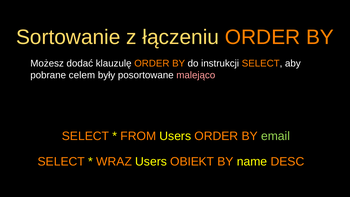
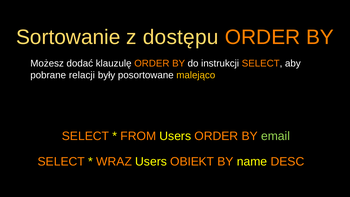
łączeniu: łączeniu -> dostępu (181, 37)
celem: celem -> relacji (82, 75)
malejąco colour: pink -> yellow (196, 75)
